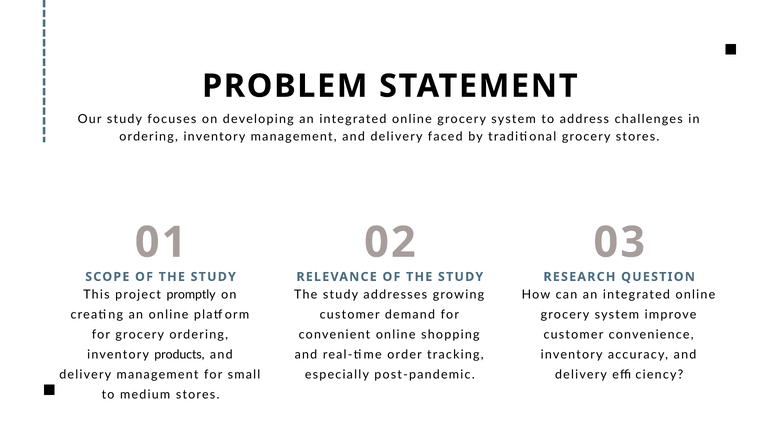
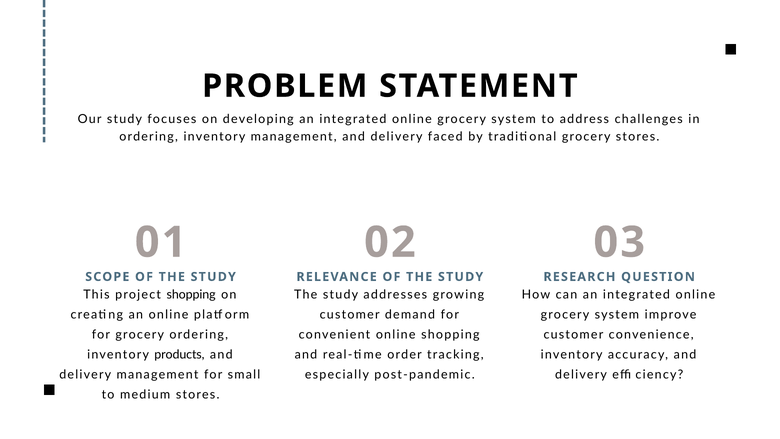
project promptly: promptly -> shopping (191, 295)
